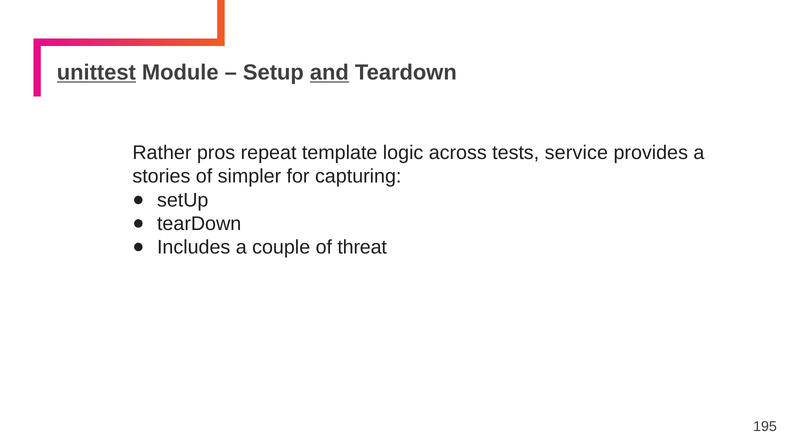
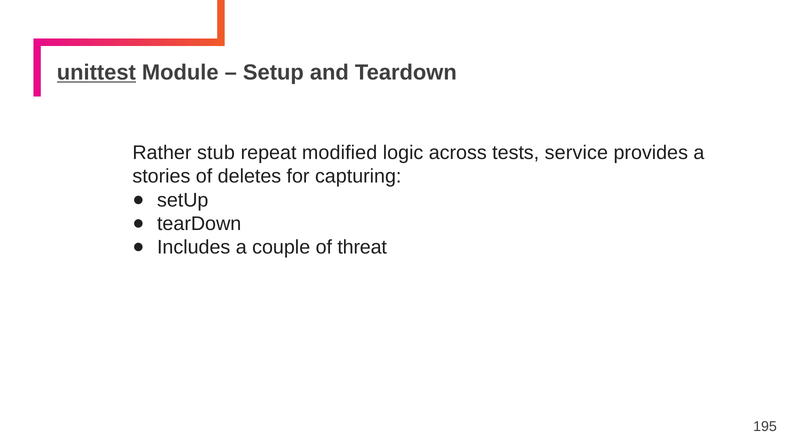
and underline: present -> none (329, 73)
pros: pros -> stub (216, 153)
template: template -> modified (340, 153)
simpler: simpler -> deletes (249, 177)
